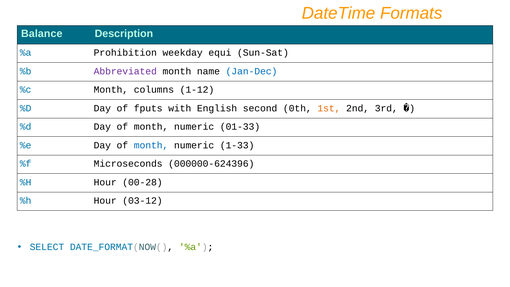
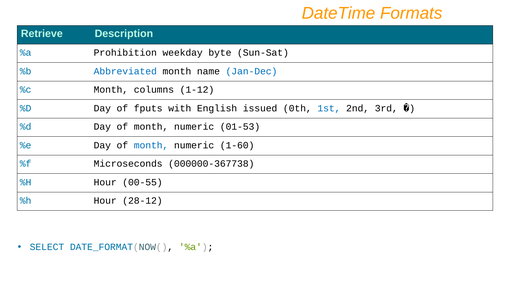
Balance: Balance -> Retrieve (42, 34)
equi: equi -> byte (220, 53)
Abbreviated colour: purple -> blue (125, 71)
second: second -> issued (260, 108)
1st colour: orange -> blue (329, 108)
01-33: 01-33 -> 01-53 (240, 127)
1-33: 1-33 -> 1-60 (237, 145)
000000-624396: 000000-624396 -> 000000-367738 (211, 164)
00-28: 00-28 -> 00-55 (142, 182)
03-12: 03-12 -> 28-12 (142, 201)
